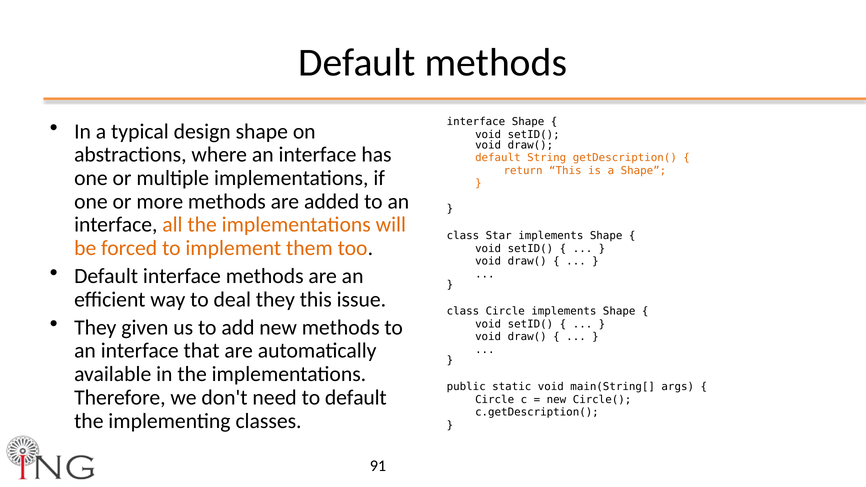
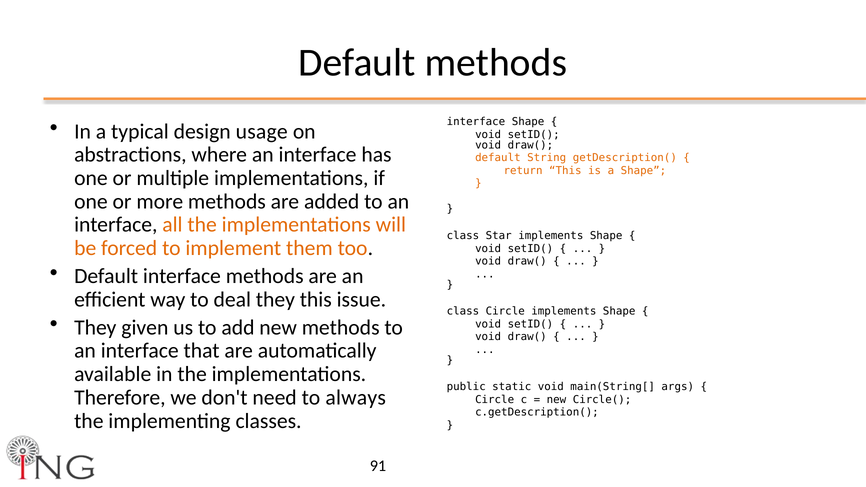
design shape: shape -> usage (262, 131)
to default: default -> always (356, 398)
